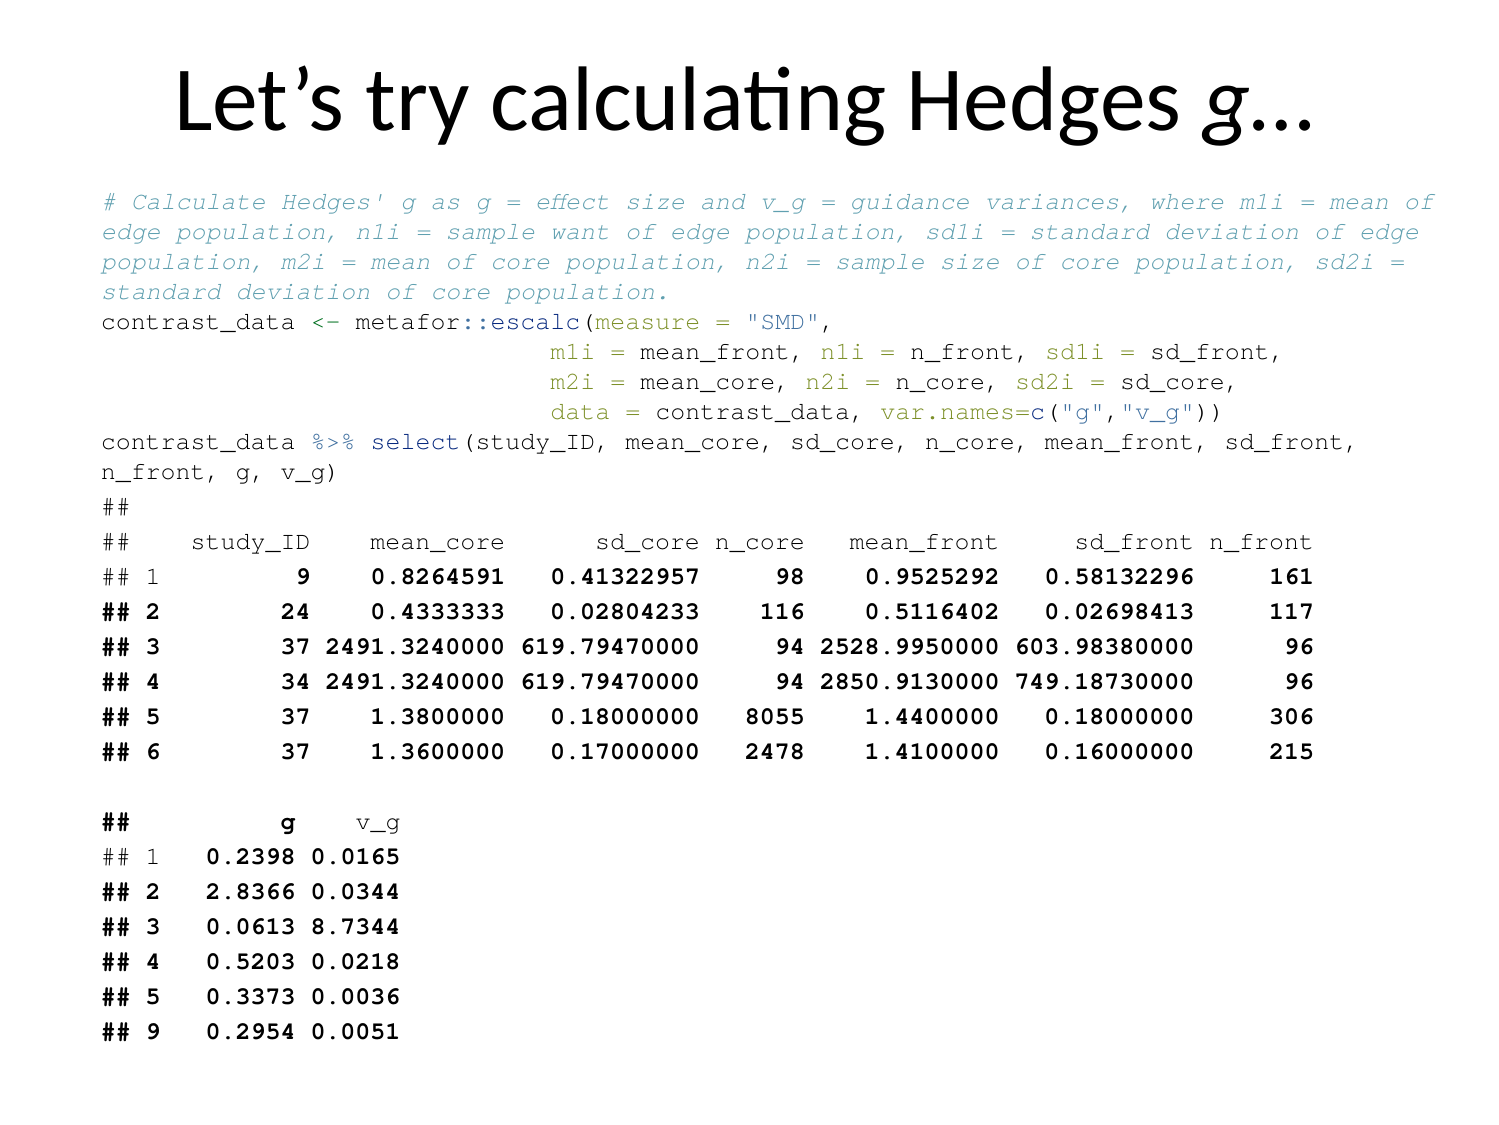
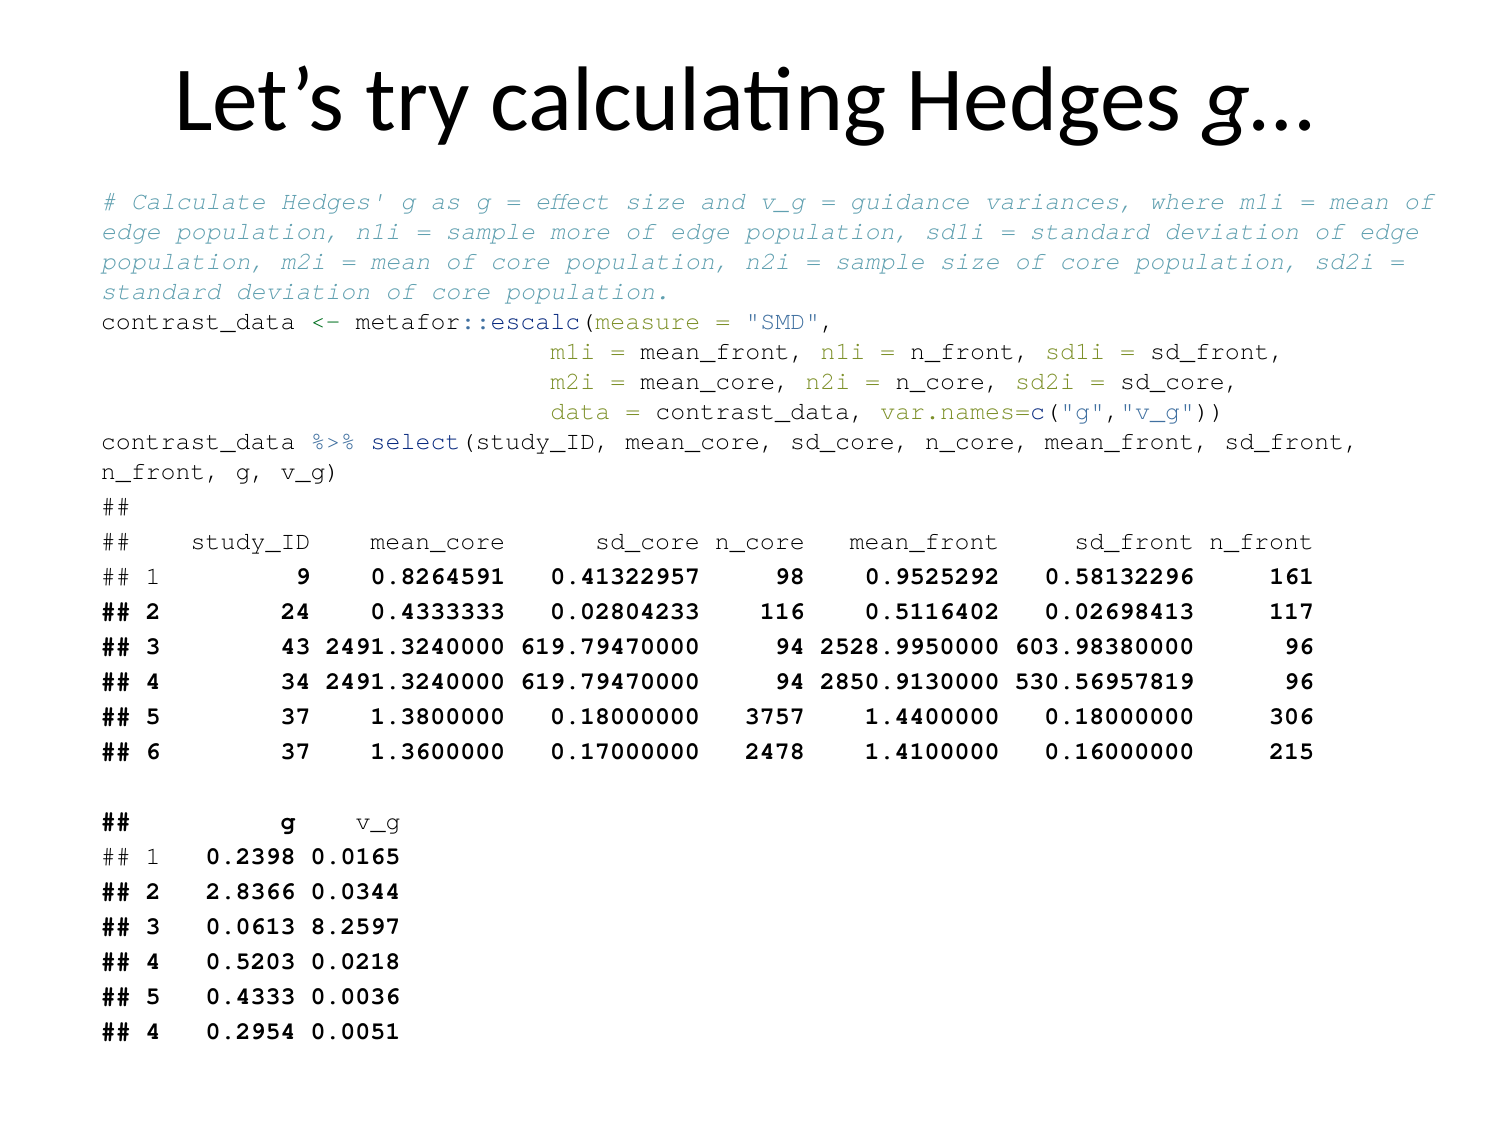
want: want -> more (580, 231)
3 37: 37 -> 43 (296, 646)
749.18730000: 749.18730000 -> 530.56957819 (1104, 681)
8055: 8055 -> 3757 (775, 716)
8.7344: 8.7344 -> 8.2597 (355, 926)
0.3373: 0.3373 -> 0.4333 (251, 996)
9: 9 -> 4 (153, 1031)
